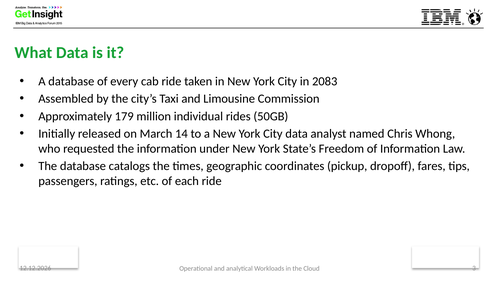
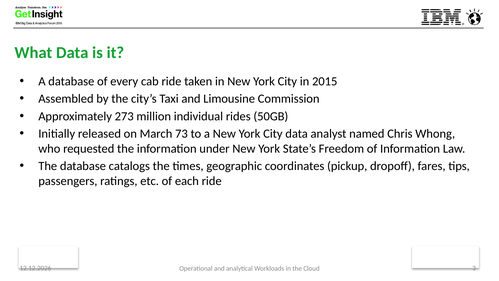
2083: 2083 -> 2015 (325, 81)
179: 179 -> 273 (124, 116)
14: 14 -> 73 (181, 134)
